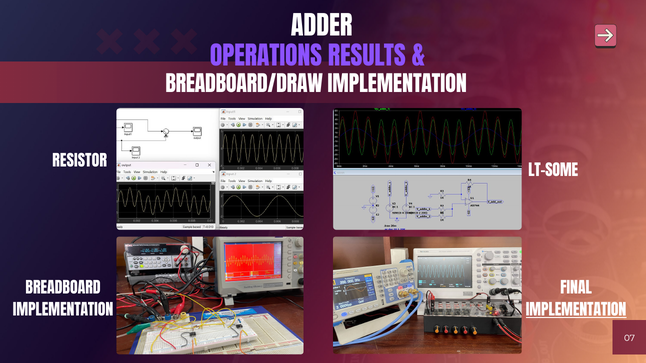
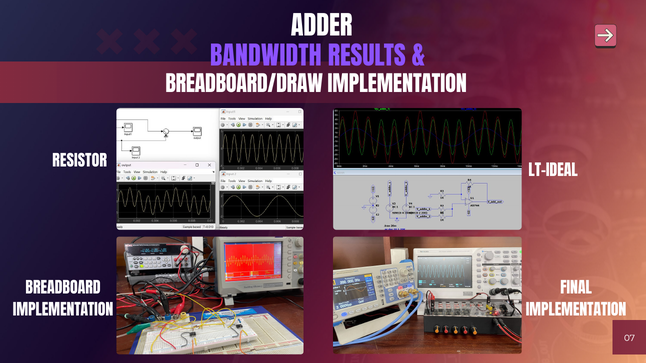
OPERATIONS: OPERATIONS -> BANDWIDTH (266, 58)
LT-SOME: LT-SOME -> LT-IDEAL (553, 171)
IMPLEMENTATION underline: present -> none (576, 311)
